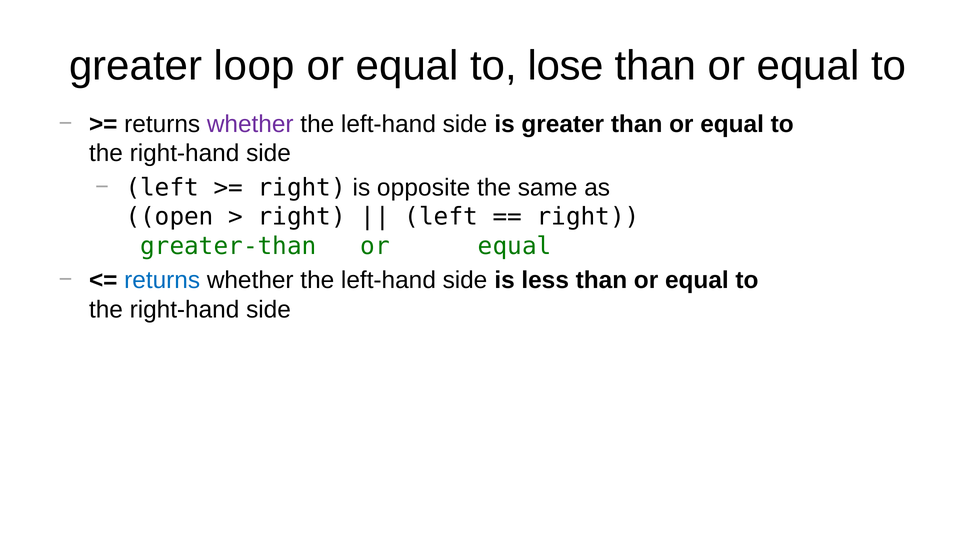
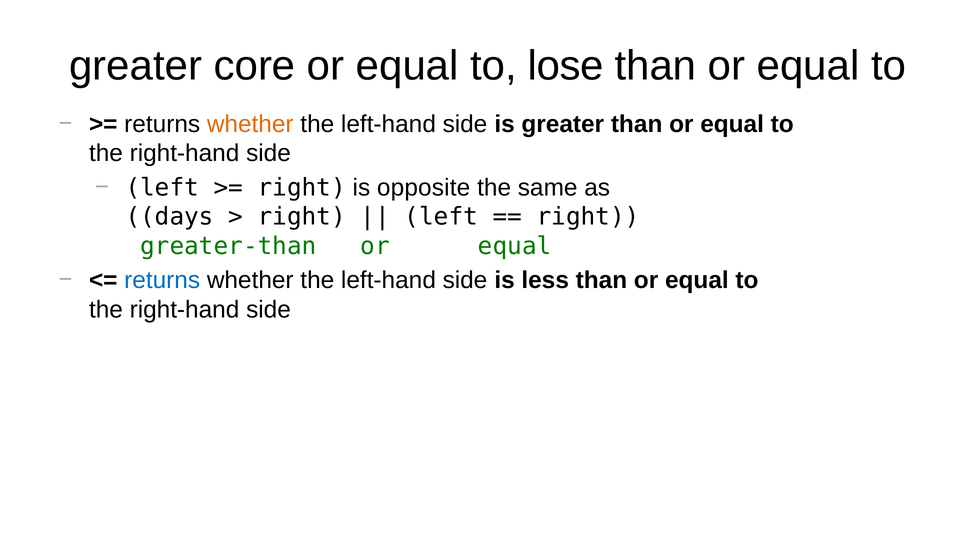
loop: loop -> core (255, 66)
whether colour: purple -> orange (250, 124)
open: open -> days (170, 217)
